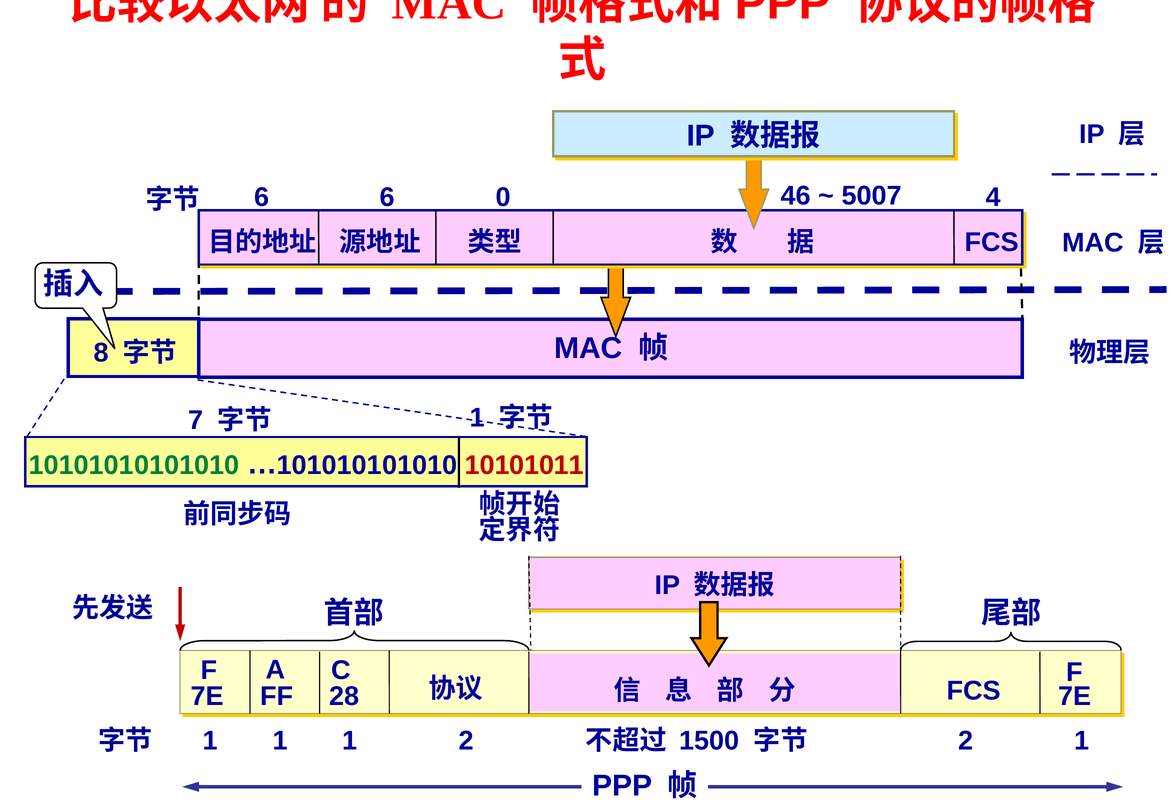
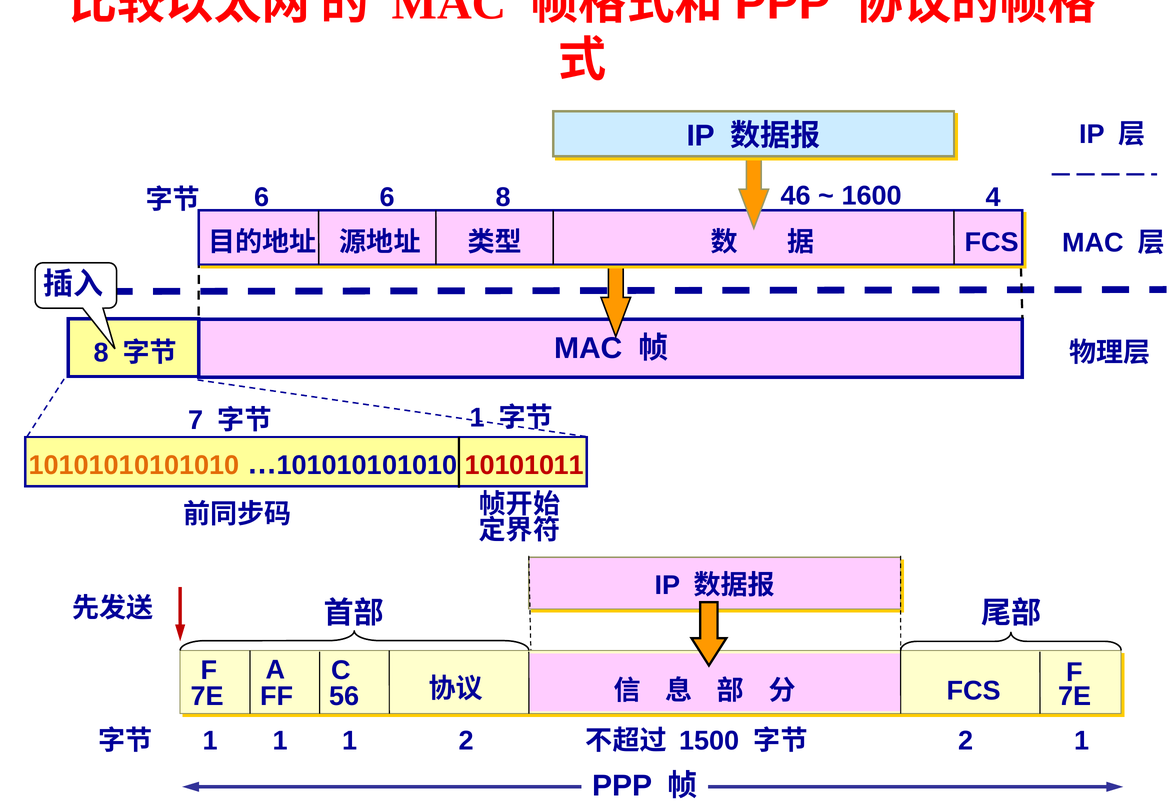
6 0: 0 -> 8 (503, 197)
5007: 5007 -> 1600 (872, 196)
10101010101010 colour: green -> orange (134, 466)
28: 28 -> 56 (344, 697)
